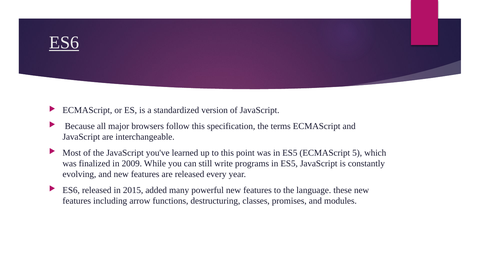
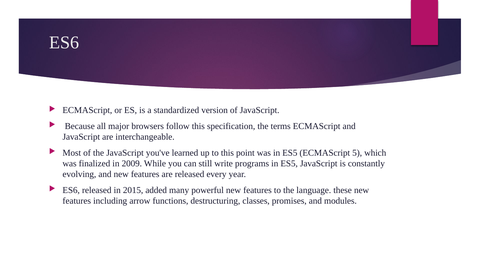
ES6 underline: present -> none (64, 43)
